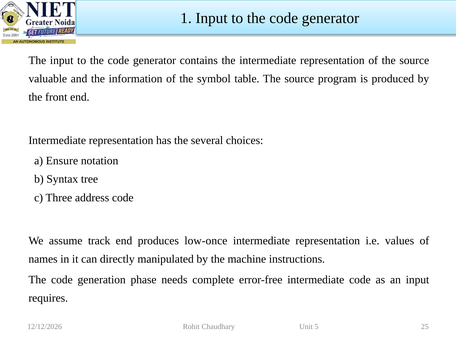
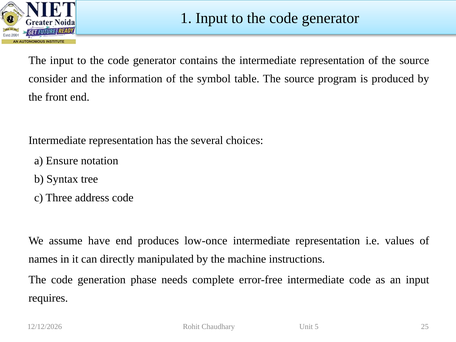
valuable: valuable -> consider (48, 79)
track: track -> have (99, 241)
